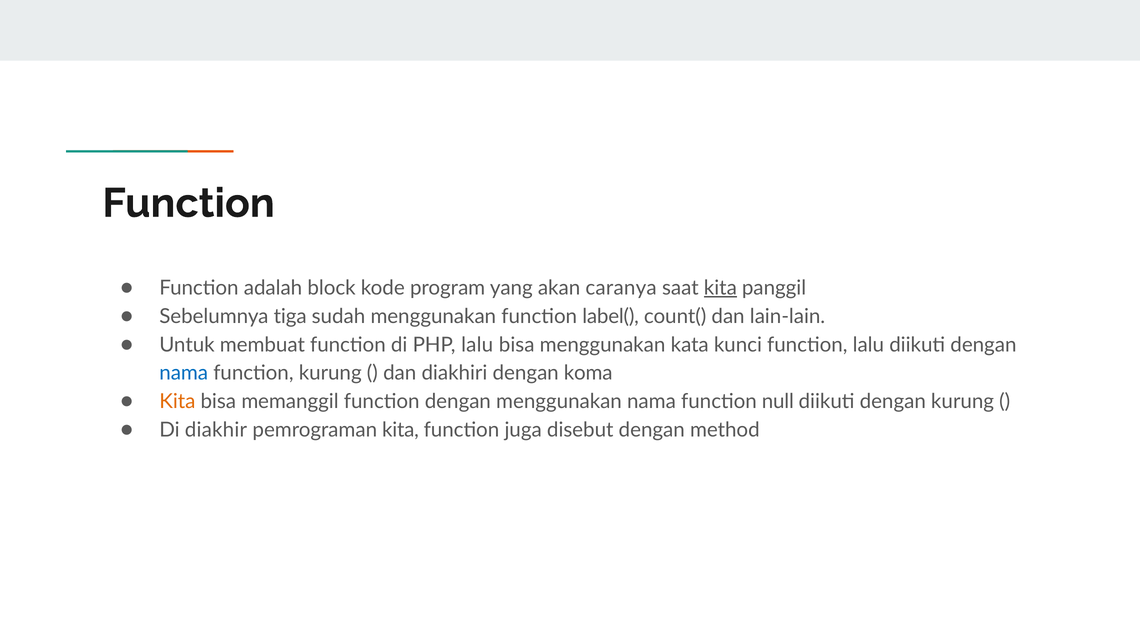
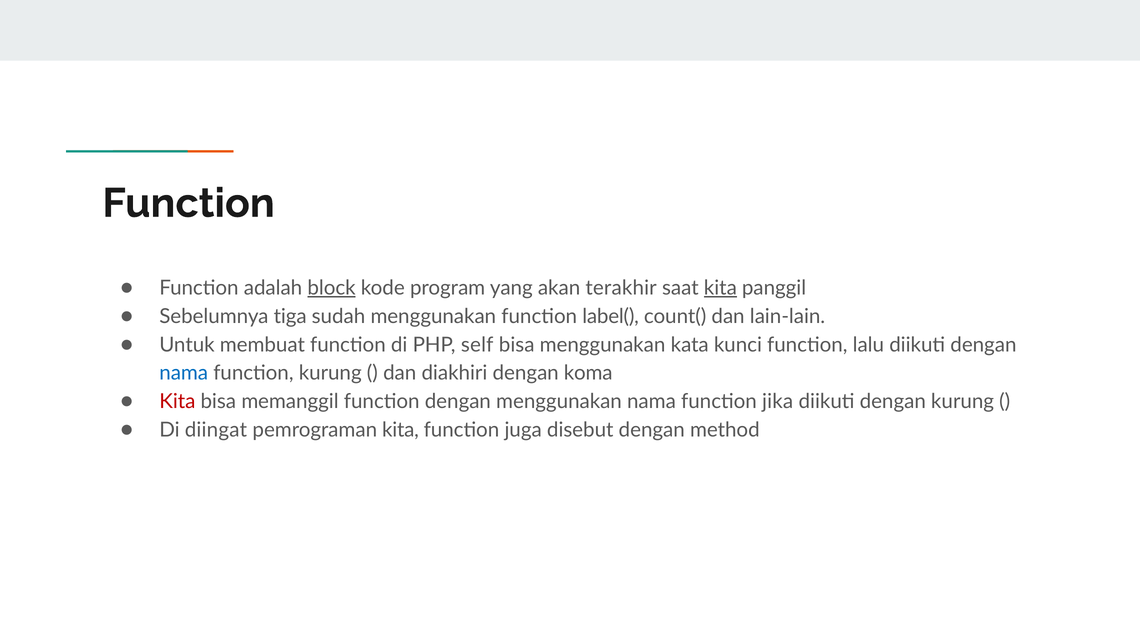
block underline: none -> present (332, 288)
caranya: caranya -> terakhir (621, 288)
PHP lalu: lalu -> self (477, 345)
Kita colour: orange -> red (177, 402)
null: null -> jika (778, 402)
diakhir: diakhir -> diingat (216, 430)
